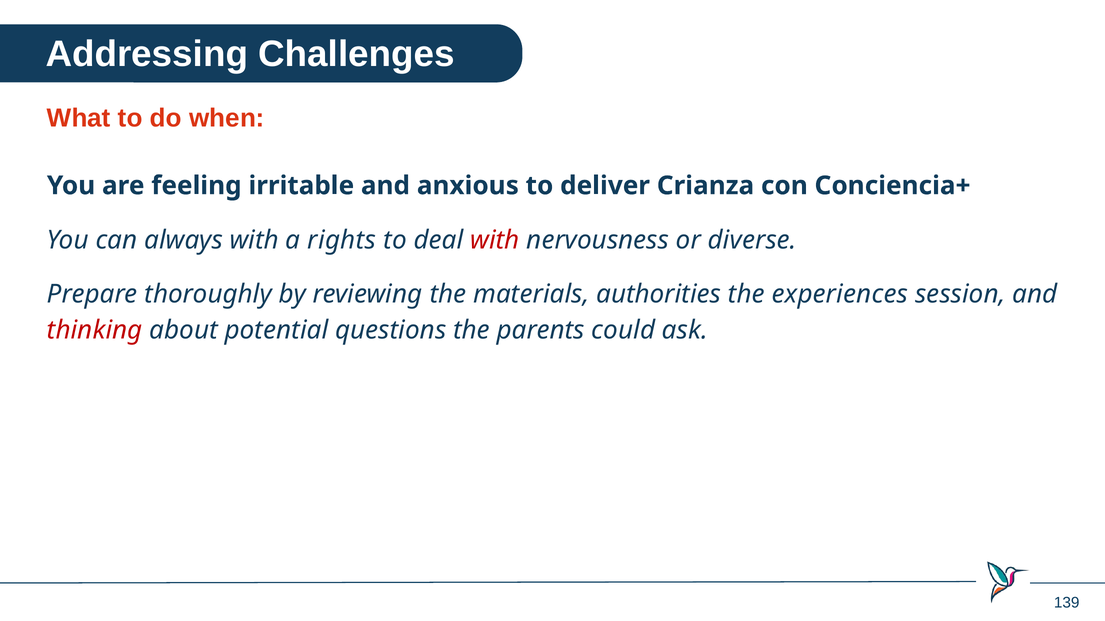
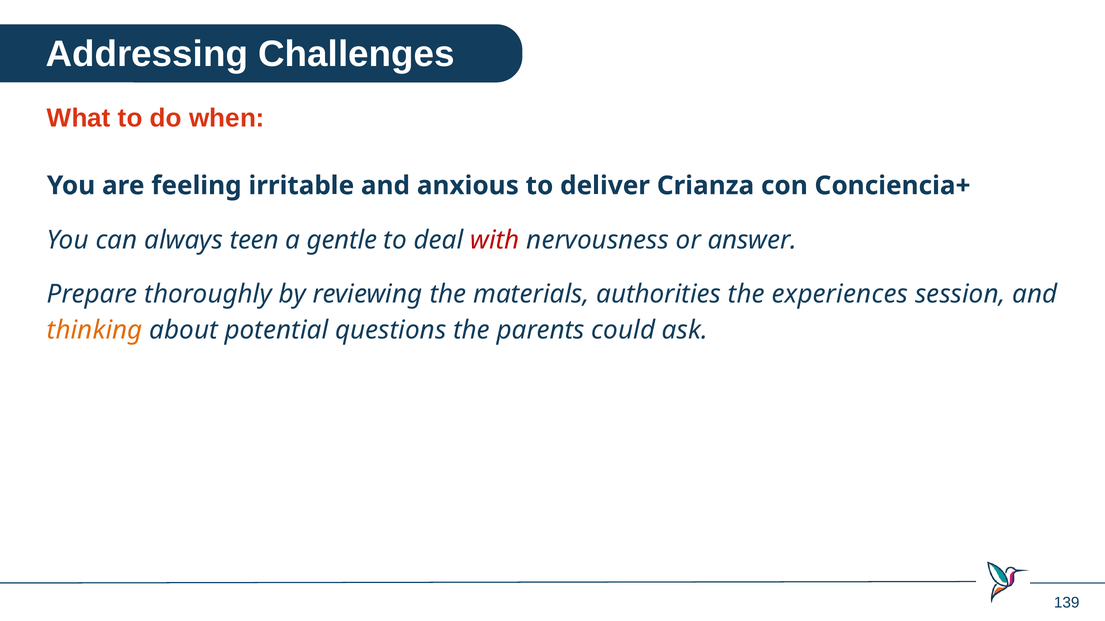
always with: with -> teen (254, 240)
rights: rights -> gentle (342, 240)
diverse: diverse -> answer (752, 240)
thinking colour: red -> orange (95, 331)
